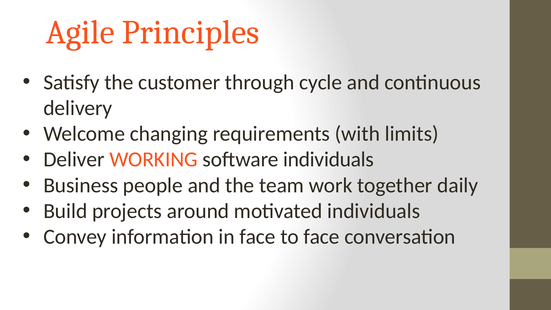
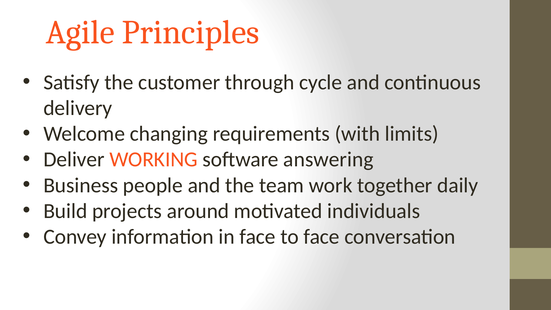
software individuals: individuals -> answering (328, 160)
